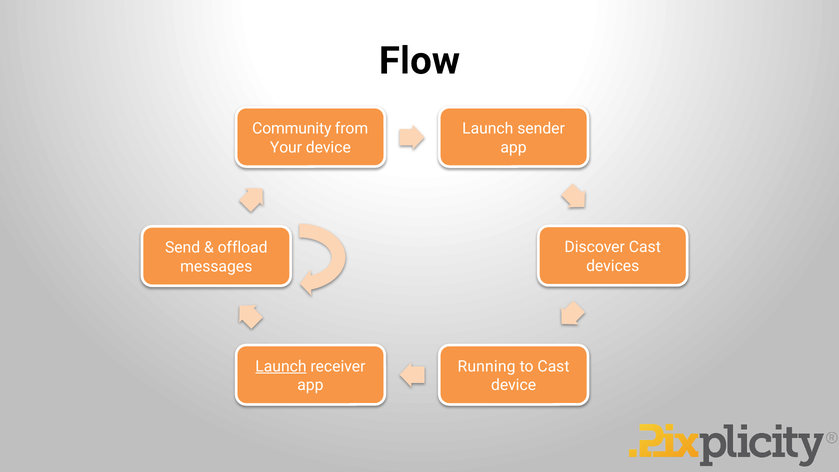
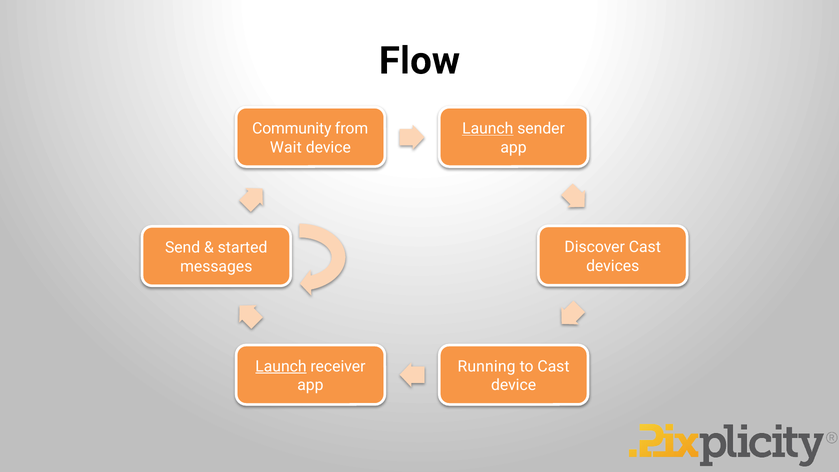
Launch underline: none -> present (488, 128)
Your: Your -> Wait (286, 147)
offload: offload -> started (243, 248)
